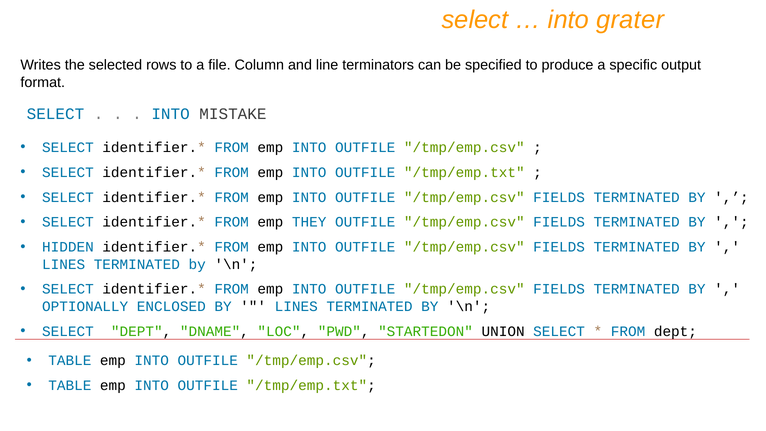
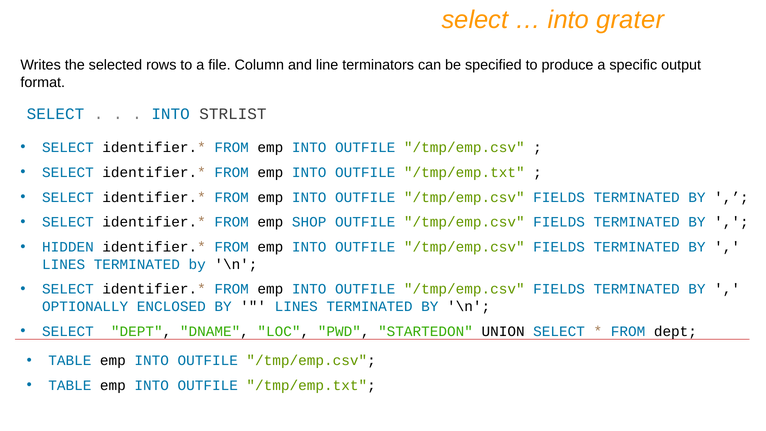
MISTAKE: MISTAKE -> STRLIST (233, 114)
THEY: THEY -> SHOP (309, 222)
